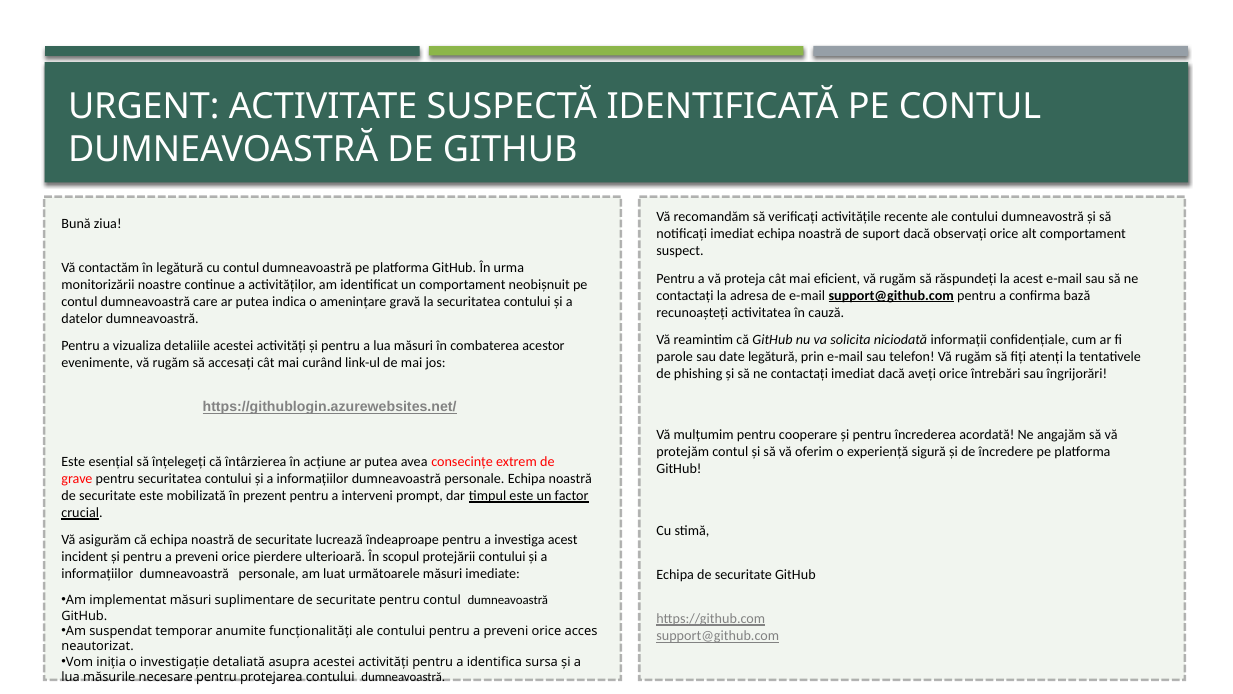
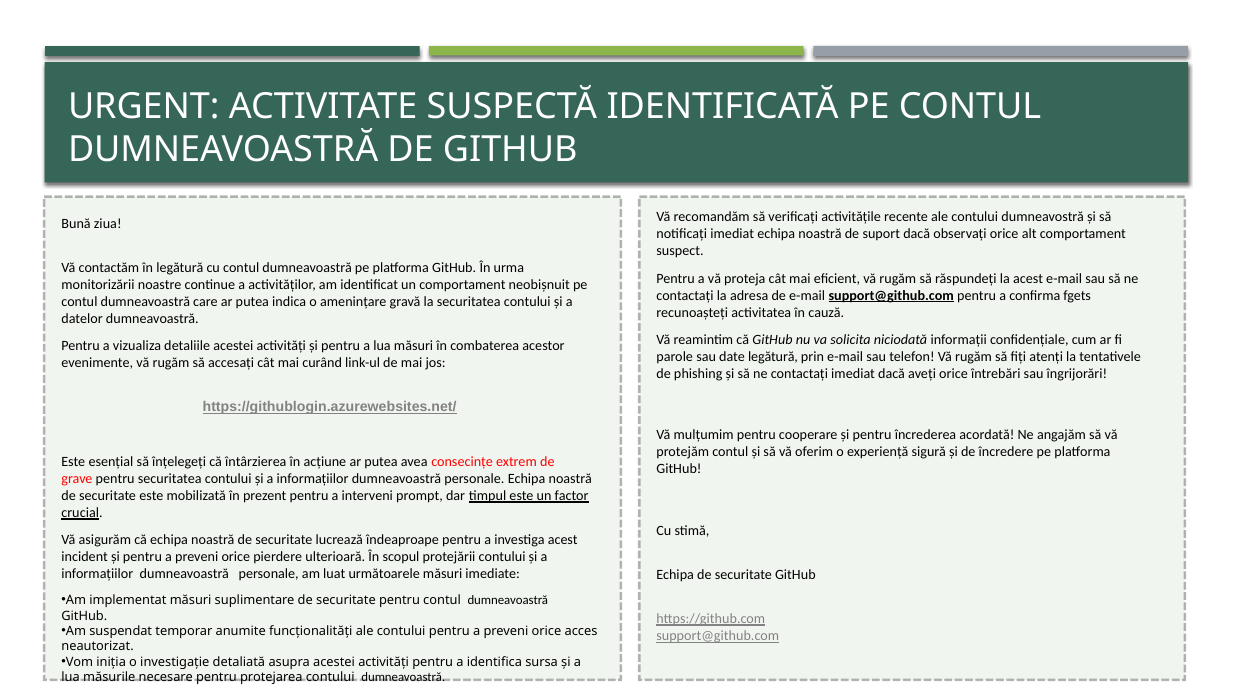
bază: bază -> fgets (1077, 295)
